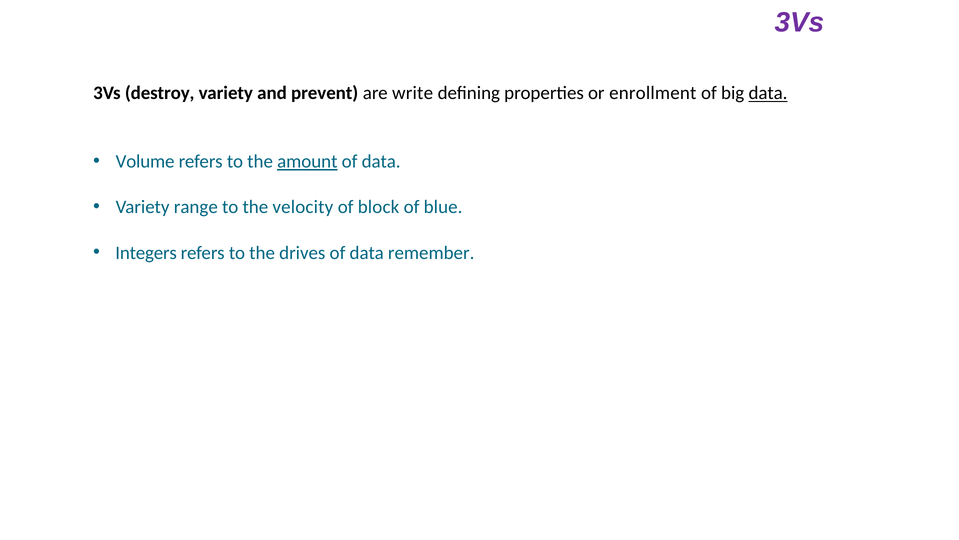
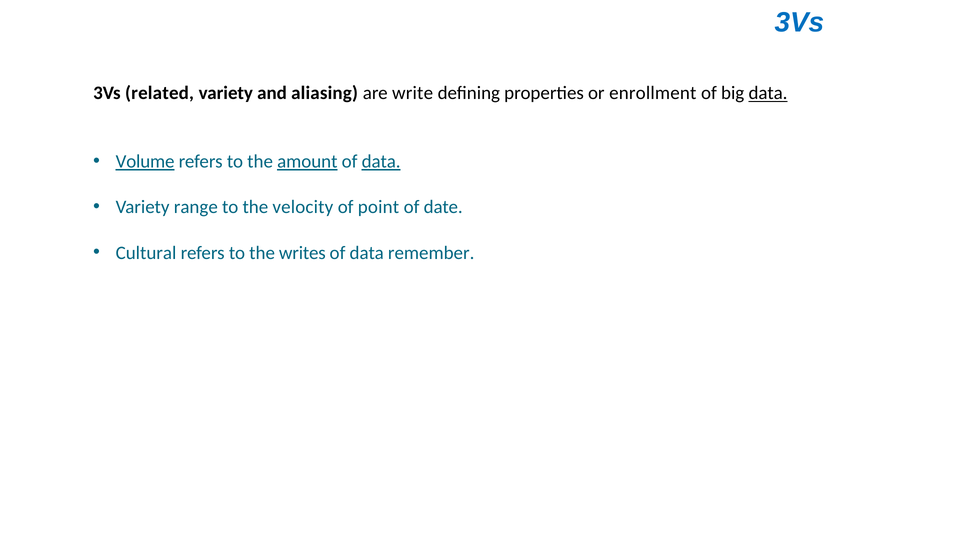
3Vs colour: purple -> blue (799, 22)
destroy: destroy -> related (160, 93)
prevent: prevent -> aliasing (325, 93)
Volume underline: none -> present (145, 161)
data underline: none -> present (381, 161)
block: block -> point (378, 207)
blue: blue -> date (443, 207)
Integers: Integers -> Cultural (146, 253)
drives: drives -> writes (302, 253)
